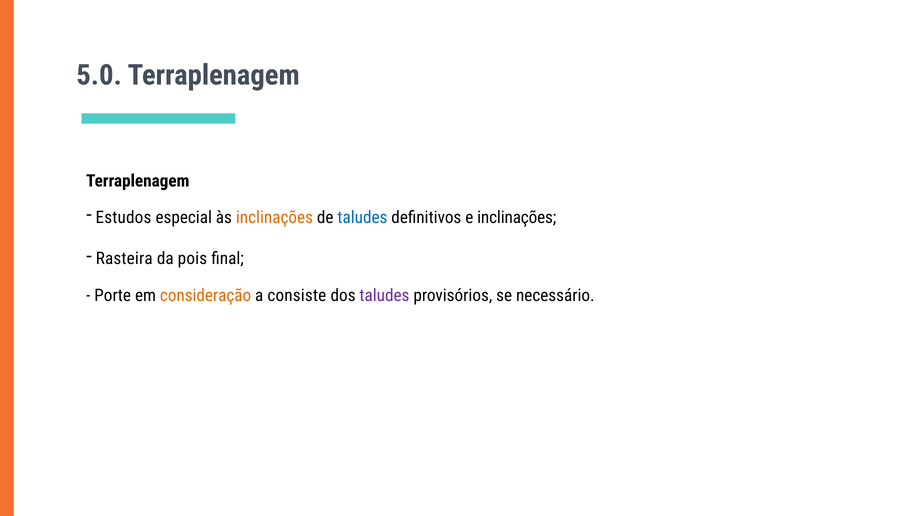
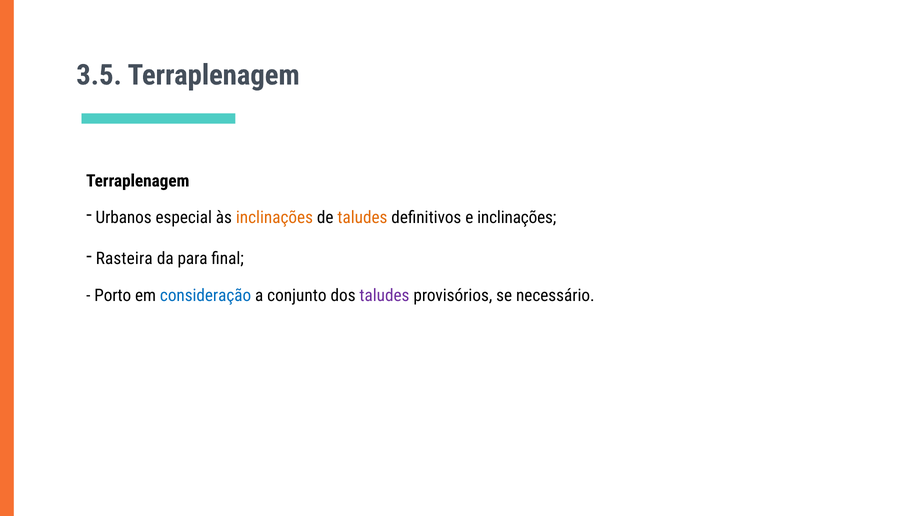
5.0: 5.0 -> 3.5 (99, 75)
Estudos: Estudos -> Urbanos (124, 217)
taludes colour: blue -> orange (362, 217)
pois: pois -> para (193, 259)
Porte: Porte -> Porto (113, 295)
consideração colour: orange -> blue (206, 295)
consiste: consiste -> conjunto (297, 295)
